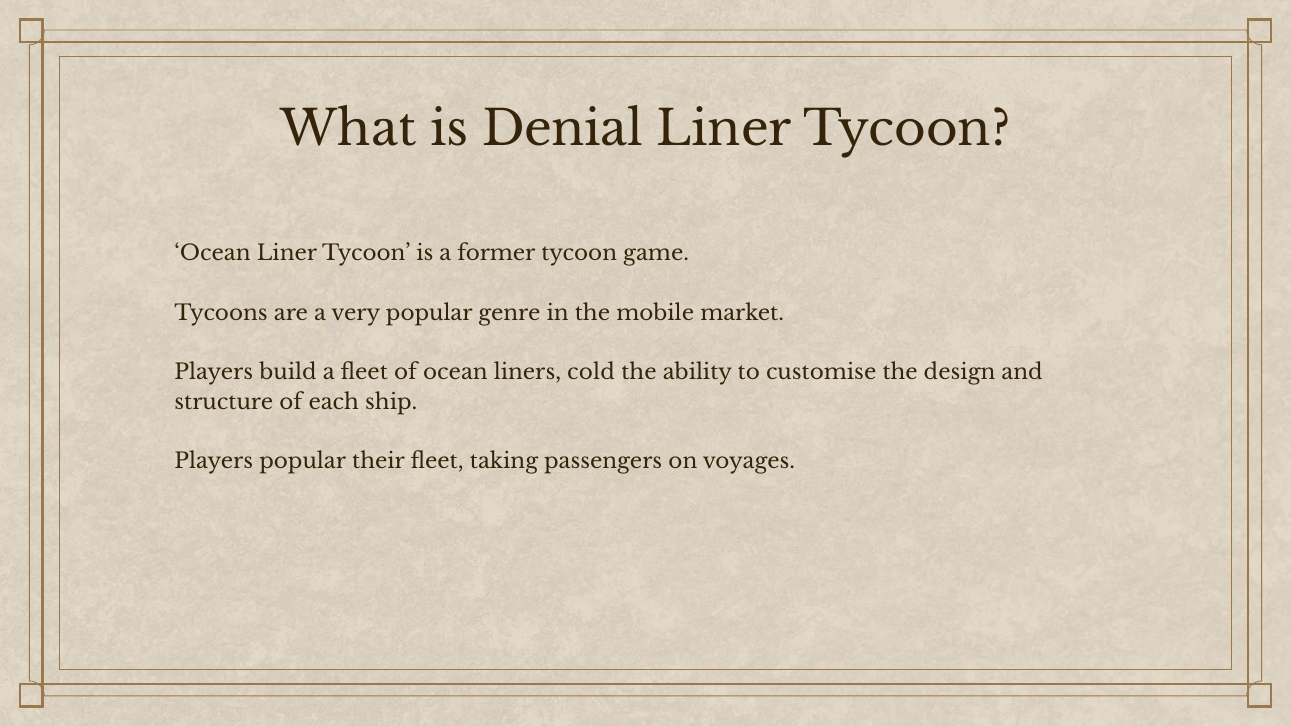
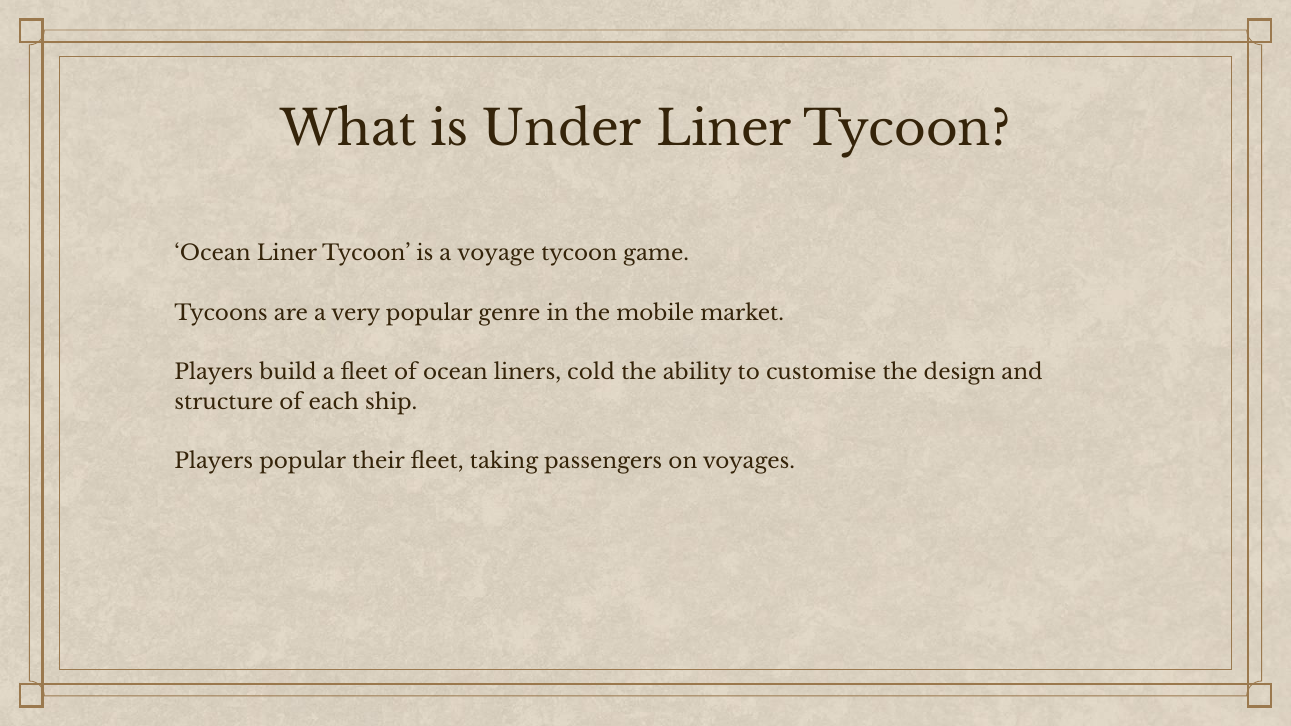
Denial: Denial -> Under (562, 130)
former: former -> voyage (496, 254)
